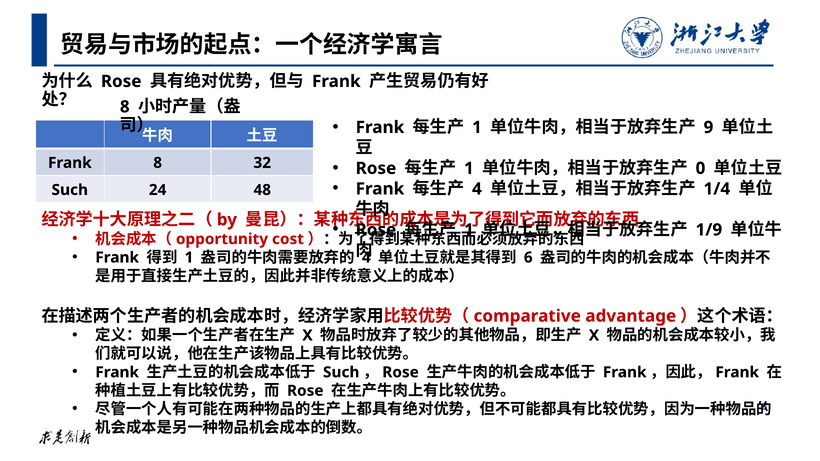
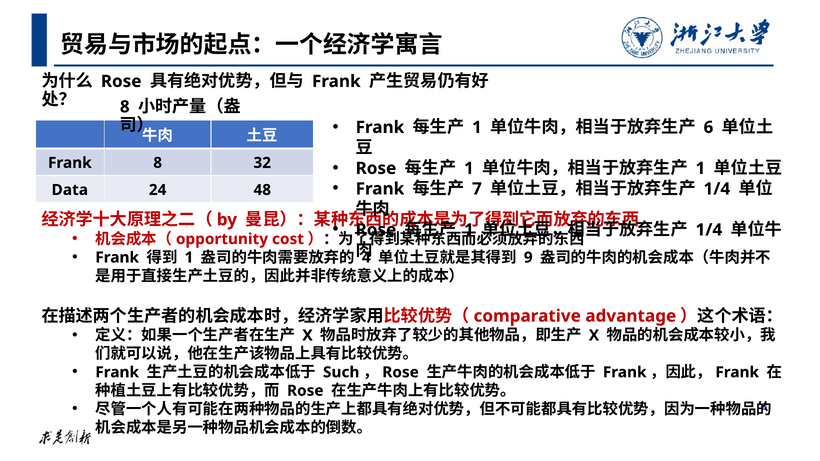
9: 9 -> 6 (708, 127)
0: 0 -> 1 (700, 168)
4: 4 -> 7 (477, 189)
Such: Such -> Data (70, 190)
1/9: 1/9 -> 1/4 (709, 230)
6: 6 -> 9 (528, 258)
